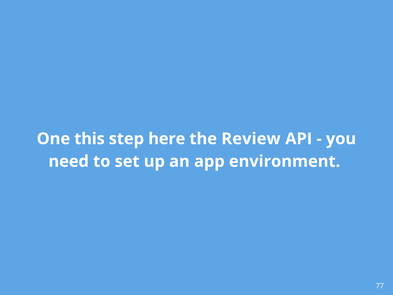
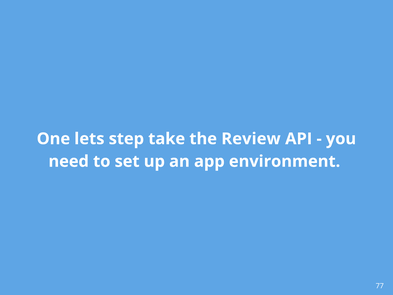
this: this -> lets (89, 139)
here: here -> take (167, 139)
